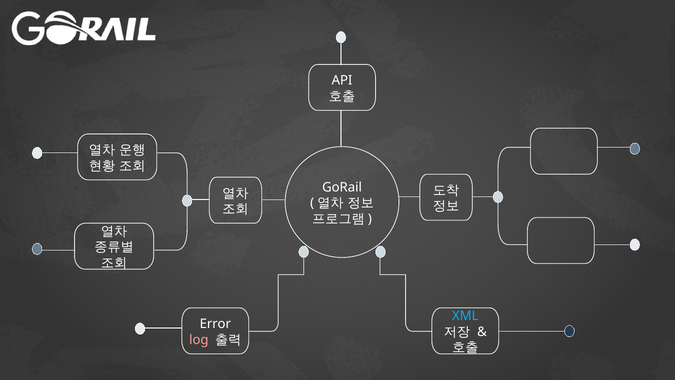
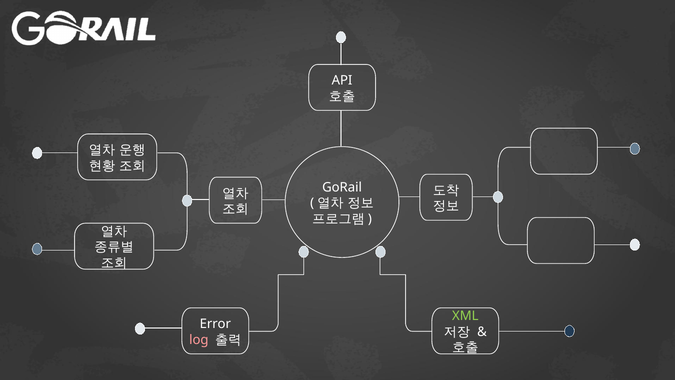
XML colour: light blue -> light green (465, 316)
